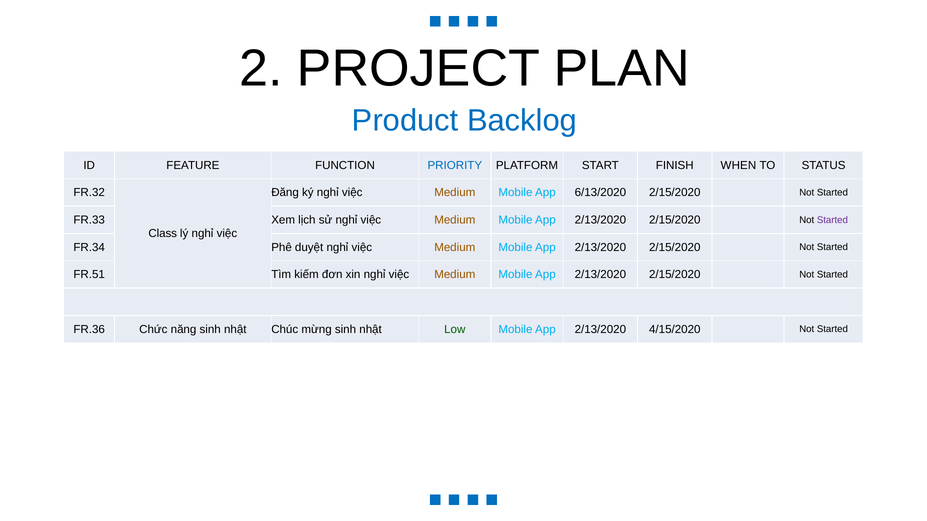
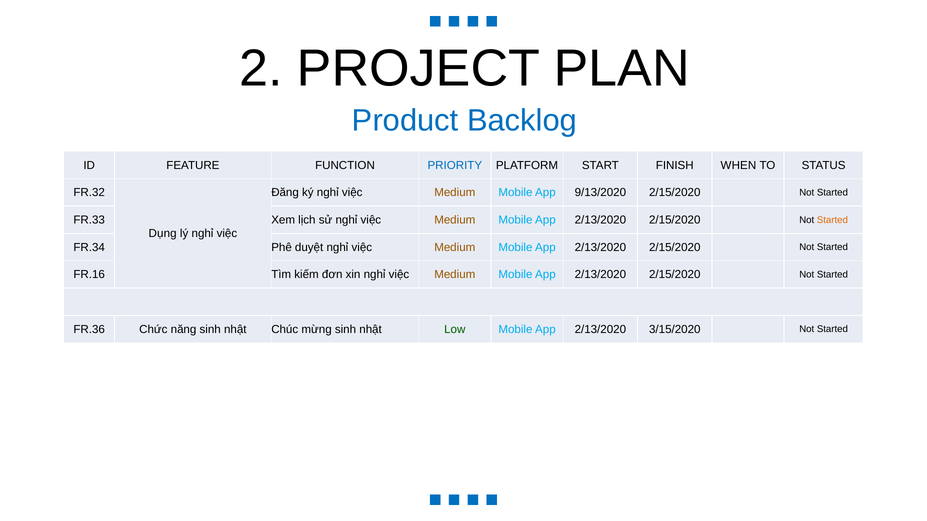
6/13/2020: 6/13/2020 -> 9/13/2020 (600, 193)
Started colour: purple -> orange (832, 220)
Class: Class -> Dụng (163, 234)
FR.51: FR.51 -> FR.16 (89, 275)
4/15/2020: 4/15/2020 -> 3/15/2020 (675, 330)
